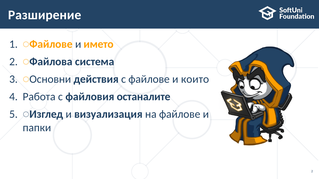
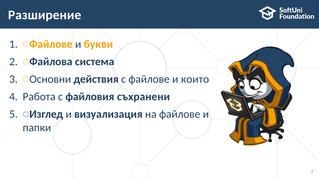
името: името -> букви (98, 44)
останалите: останалите -> съхранени (143, 97)
